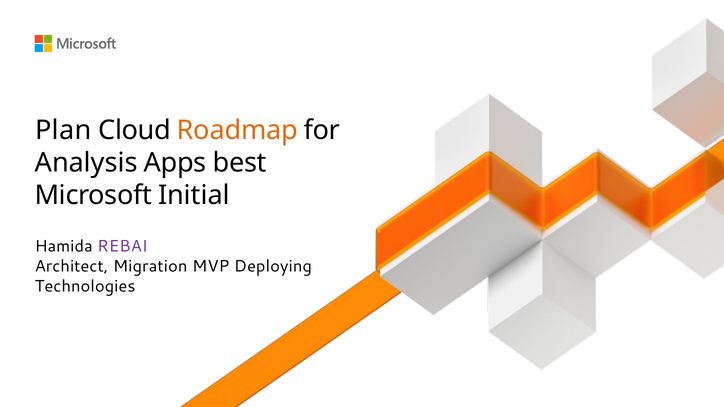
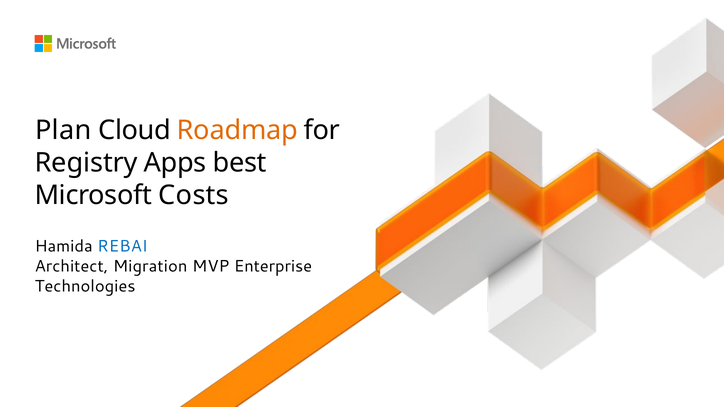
Analysis: Analysis -> Registry (86, 163)
Initial: Initial -> Costs (194, 195)
REBAI colour: purple -> blue (122, 246)
Deploying: Deploying -> Enterprise (273, 266)
